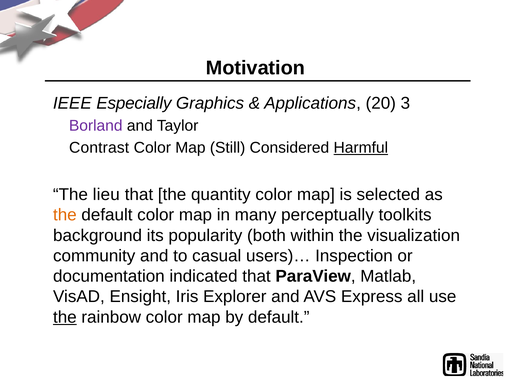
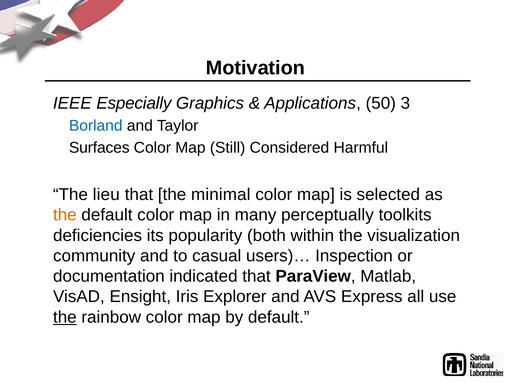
20: 20 -> 50 (381, 103)
Borland colour: purple -> blue (96, 126)
Contrast: Contrast -> Surfaces (99, 148)
Harmful underline: present -> none (361, 148)
quantity: quantity -> minimal (221, 195)
background: background -> deficiencies (98, 236)
